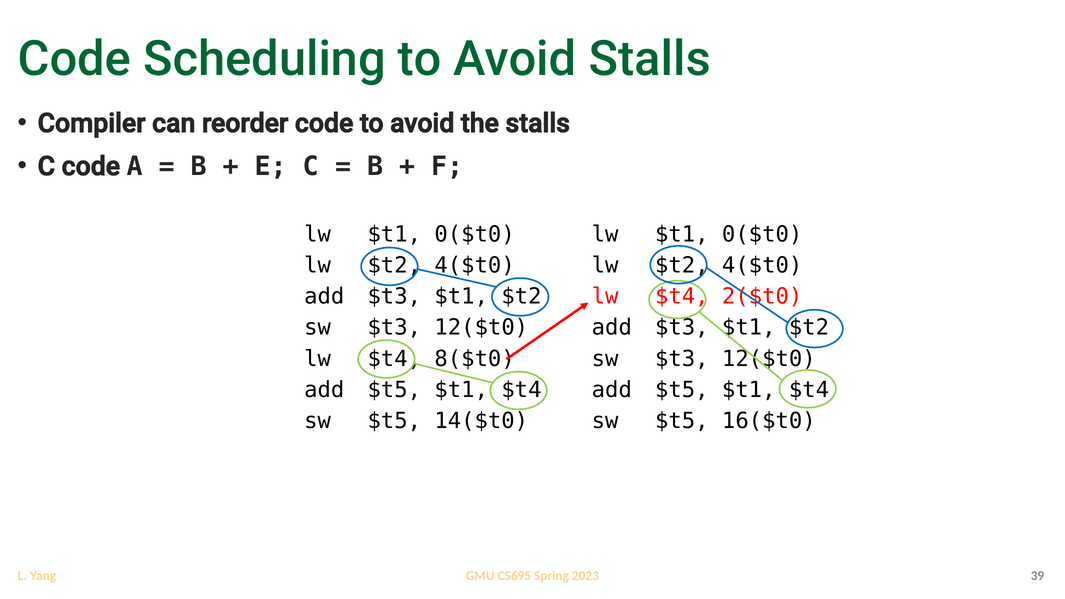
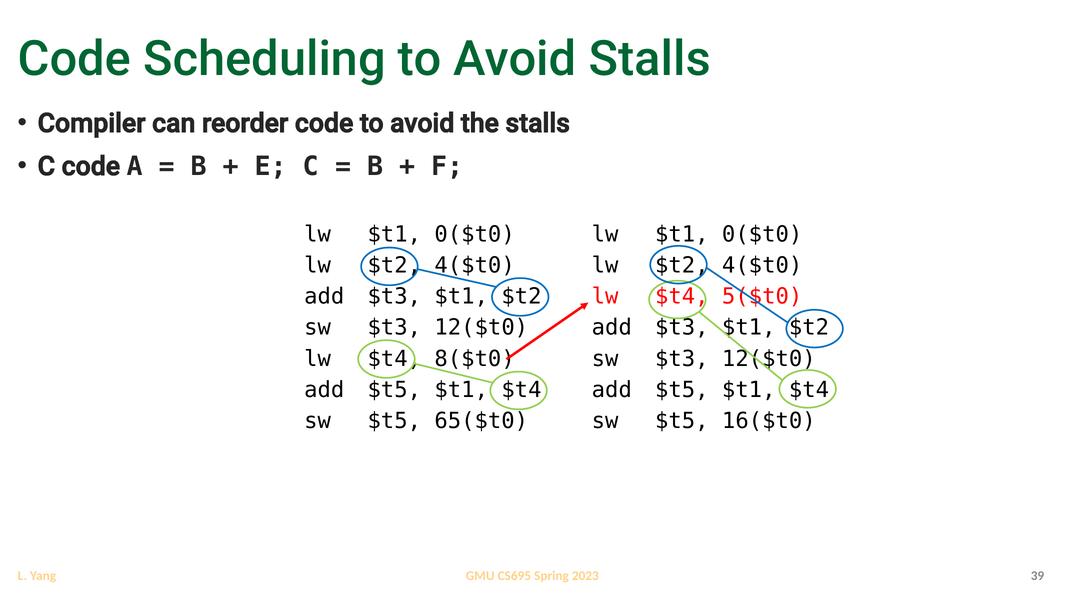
2($t0: 2($t0 -> 5($t0 (762, 297)
14($t0: 14($t0 -> 65($t0 (481, 421)
